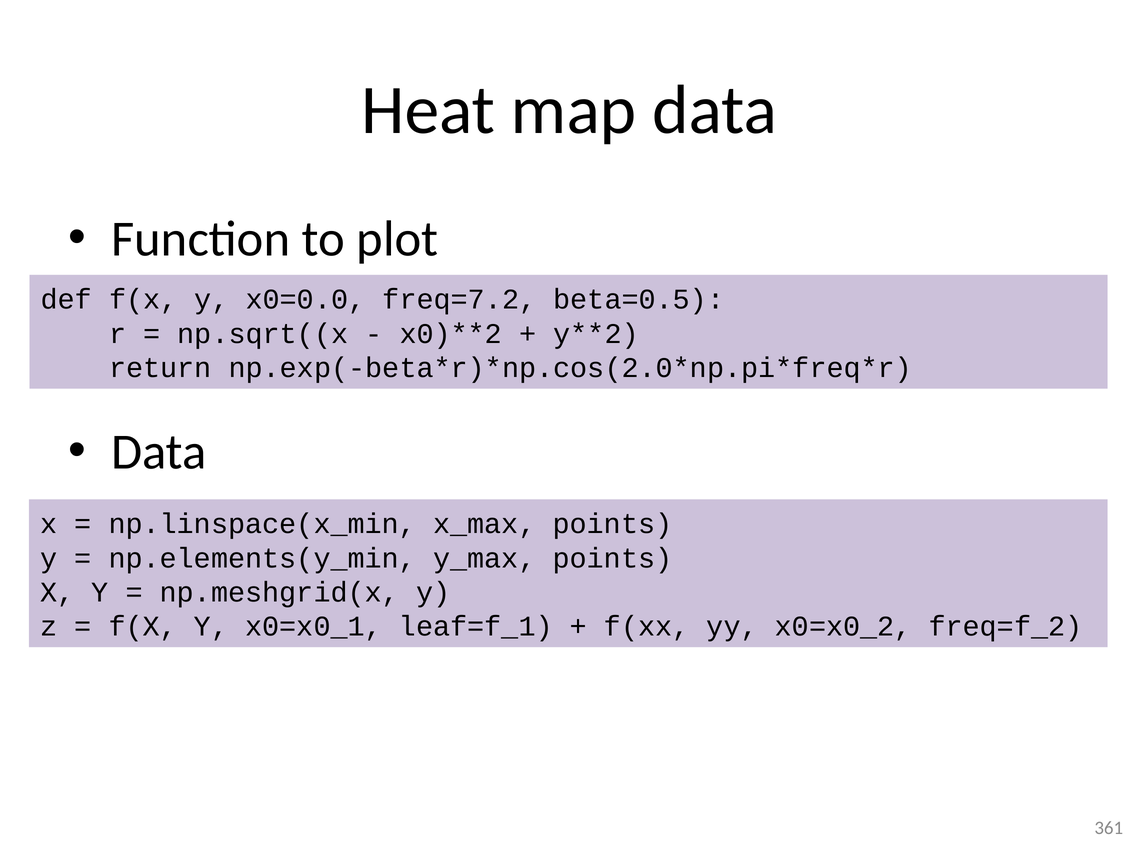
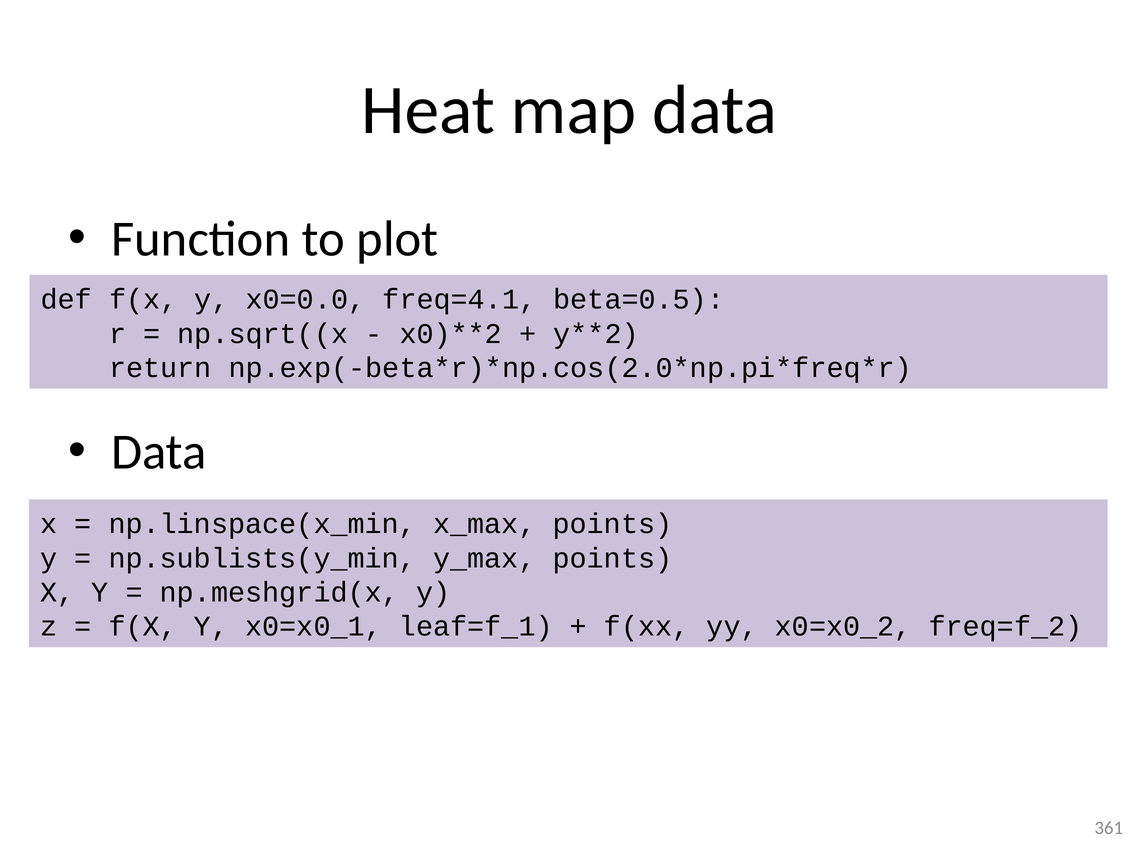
freq=7.2: freq=7.2 -> freq=4.1 (459, 299)
np.elements(y_min: np.elements(y_min -> np.sublists(y_min (262, 558)
